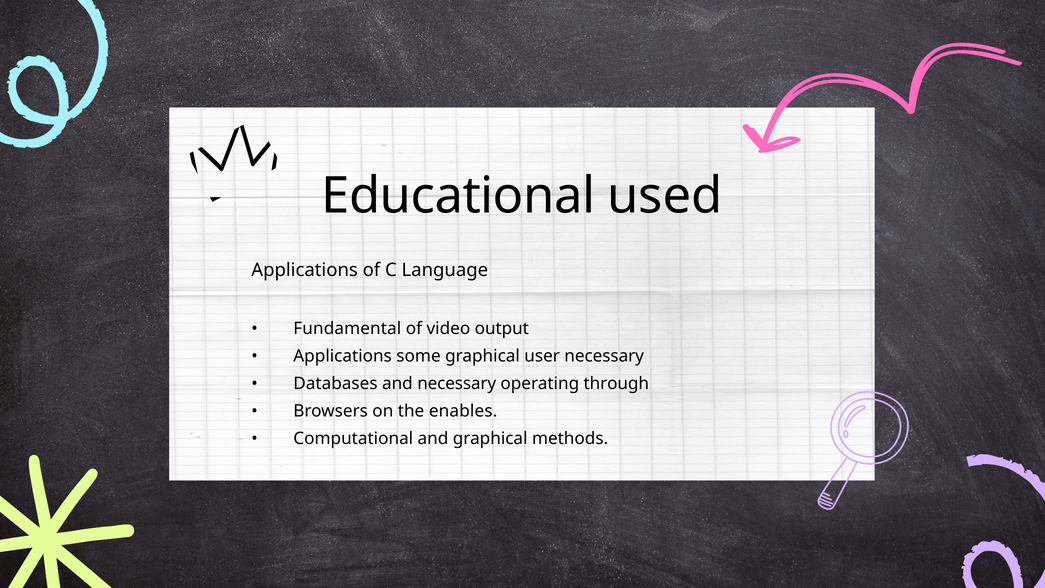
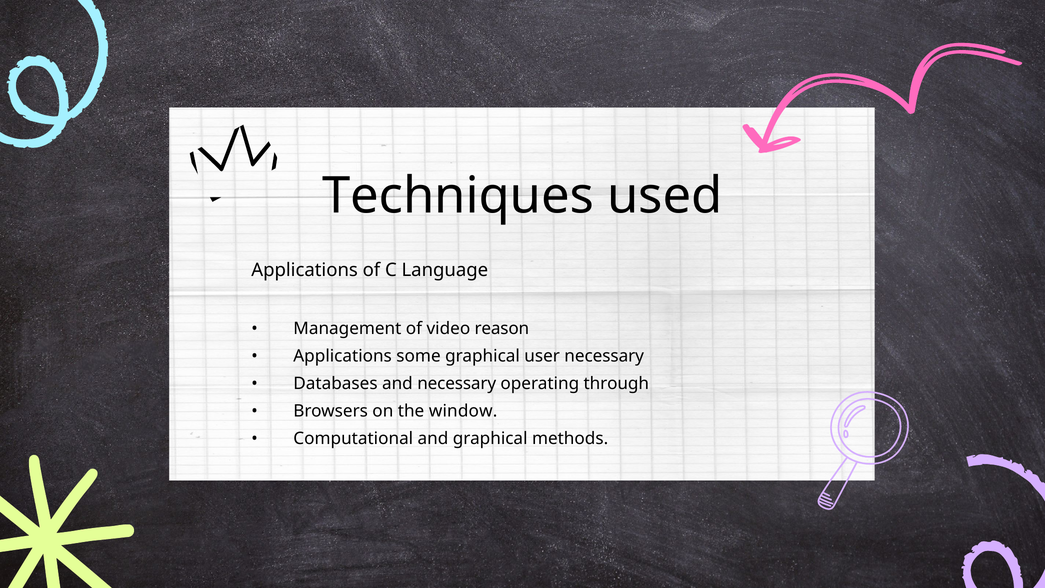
Educational: Educational -> Techniques (458, 196)
Fundamental: Fundamental -> Management (347, 328)
output: output -> reason (502, 328)
enables: enables -> window (463, 411)
